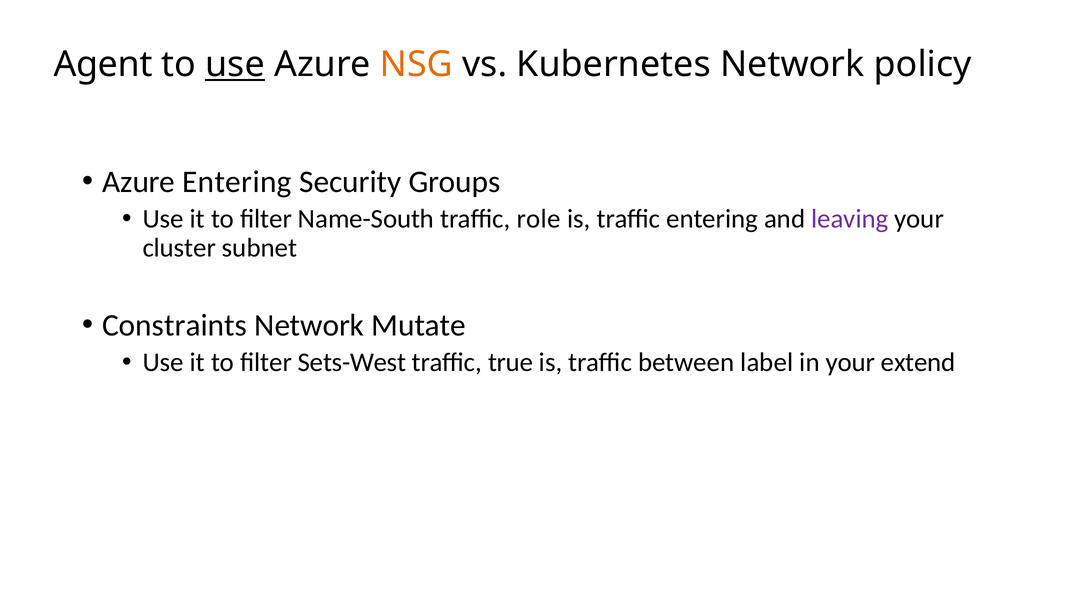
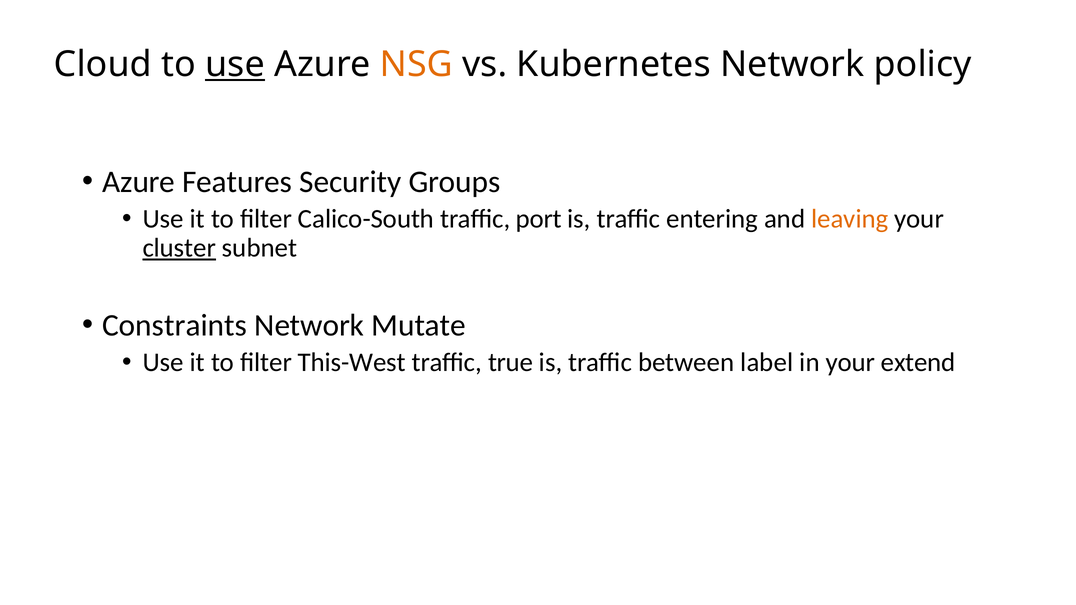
Agent: Agent -> Cloud (103, 65)
Azure Entering: Entering -> Features (237, 182)
Name-South: Name-South -> Calico-South (366, 219)
role: role -> port (539, 219)
leaving colour: purple -> orange (850, 219)
cluster underline: none -> present (179, 248)
Sets-West: Sets-West -> This-West (352, 362)
